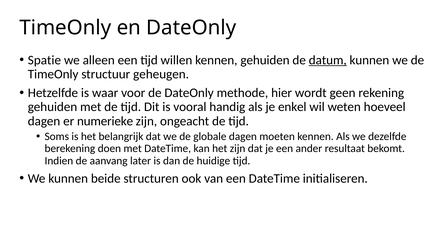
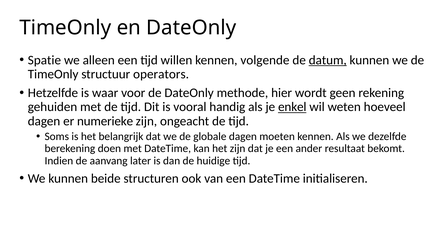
kennen gehuiden: gehuiden -> volgende (265, 60)
geheugen: geheugen -> operators (161, 74)
enkel underline: none -> present (292, 107)
